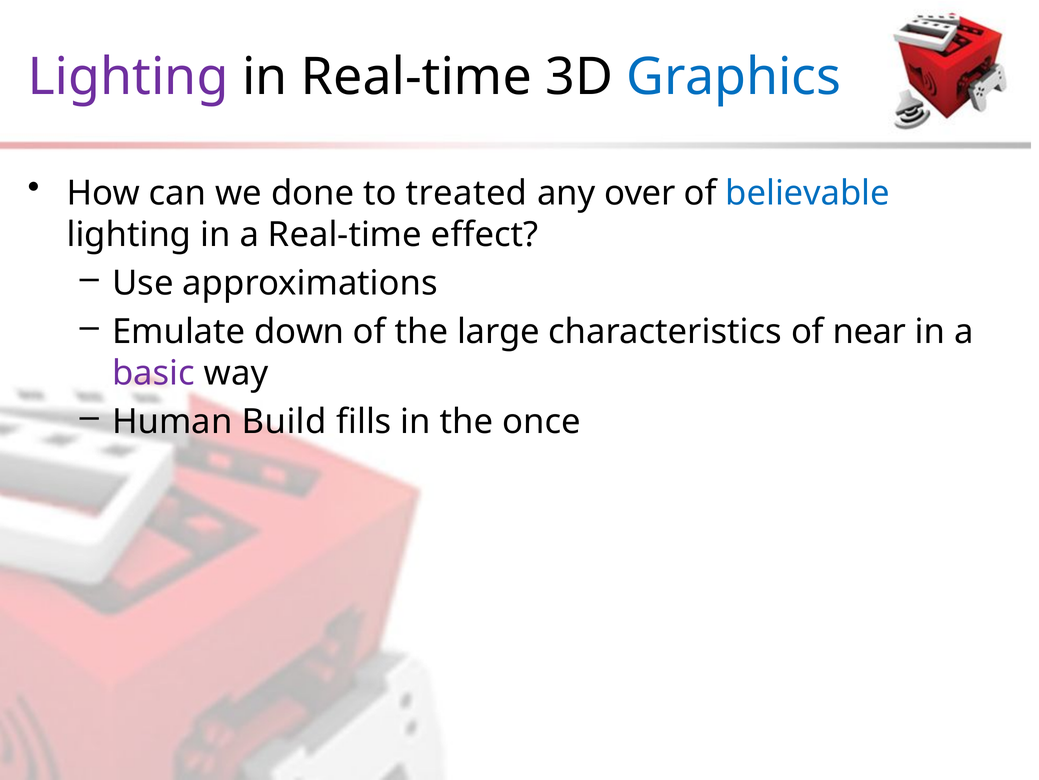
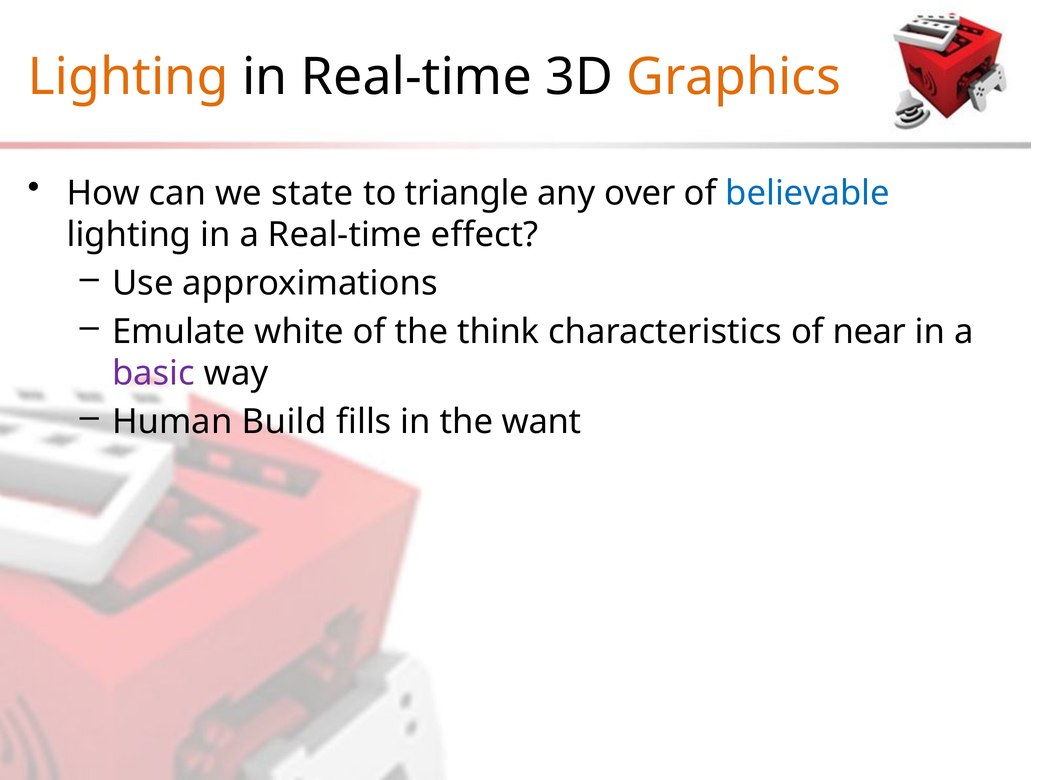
Lighting colour: purple -> orange (128, 77)
Graphics colour: blue -> orange (734, 77)
done: done -> state (312, 193)
treated: treated -> triangle (467, 193)
down: down -> white (299, 331)
large: large -> think (498, 331)
once: once -> want (542, 421)
